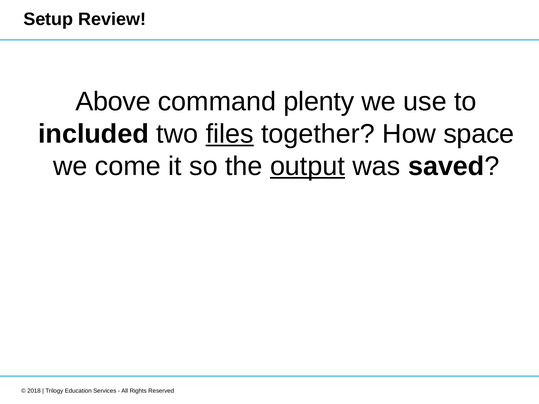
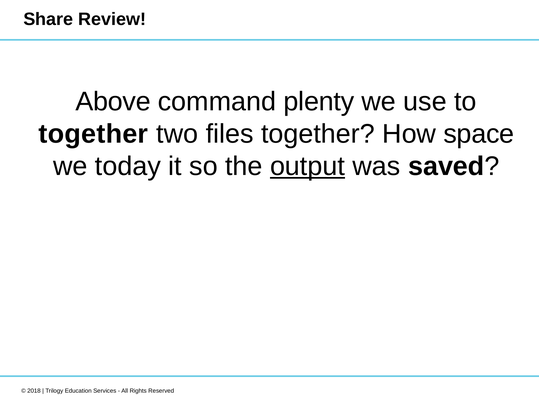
Setup: Setup -> Share (48, 19)
included: included -> together (93, 134)
files underline: present -> none (230, 134)
come: come -> today (128, 166)
